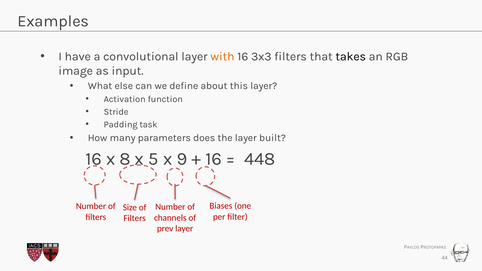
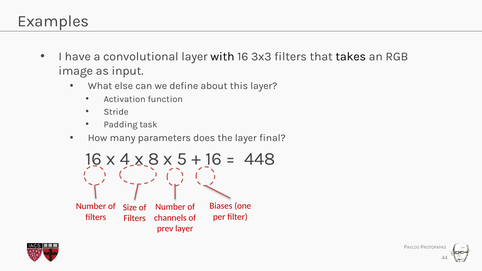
with colour: orange -> black (222, 56)
built: built -> final (272, 138)
8: 8 -> 4 (125, 159)
5: 5 -> 8 (154, 159)
9: 9 -> 5 (182, 159)
